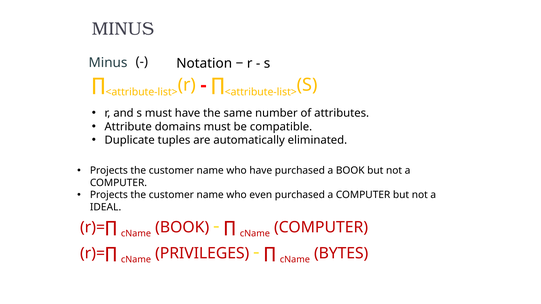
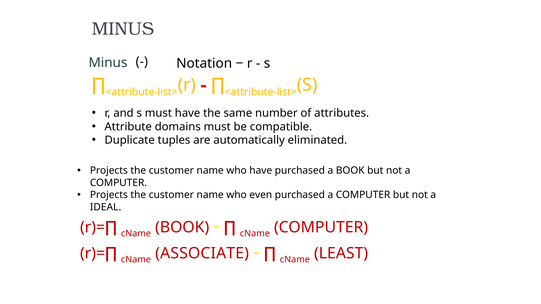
PRIVILEGES: PRIVILEGES -> ASSOCIATE (202, 254)
BYTES: BYTES -> LEAST (341, 254)
